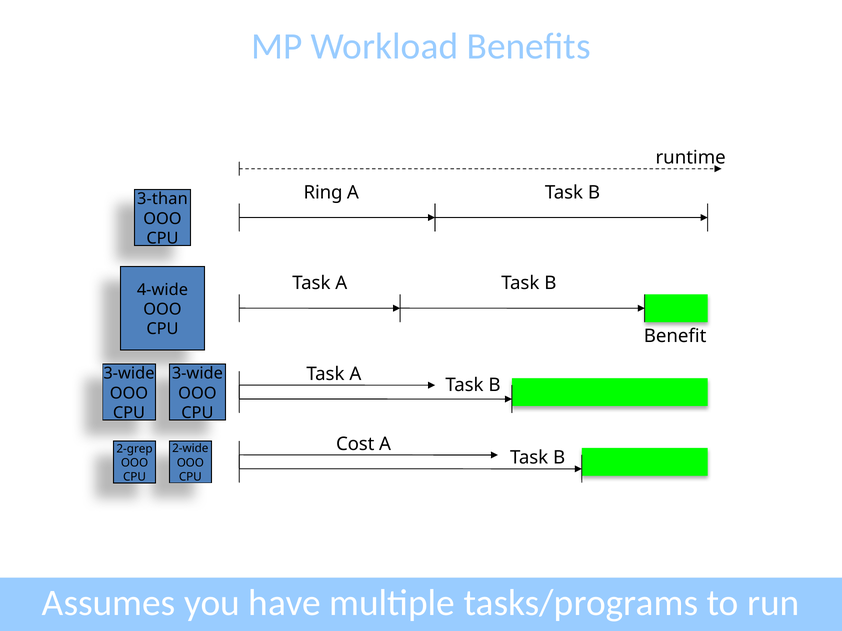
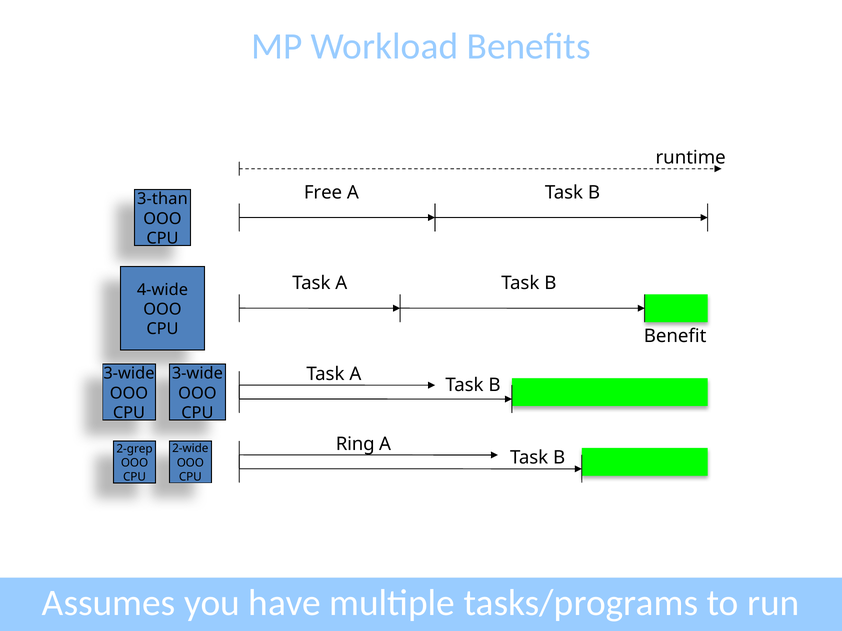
Ring: Ring -> Free (323, 193)
Cost: Cost -> Ring (355, 444)
